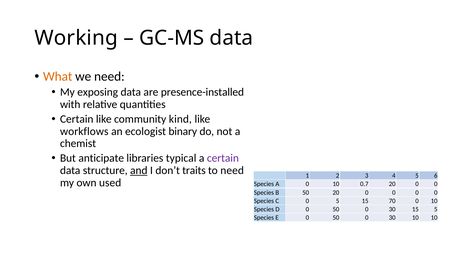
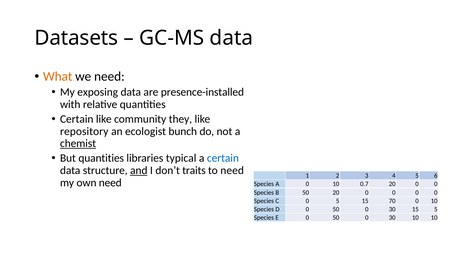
Working: Working -> Datasets (76, 38)
kind: kind -> they (180, 119)
workflows: workflows -> repository (84, 131)
binary: binary -> bunch (183, 131)
chemist underline: none -> present (78, 143)
But anticipate: anticipate -> quantities (101, 158)
certain colour: purple -> blue (223, 158)
own used: used -> need (110, 182)
